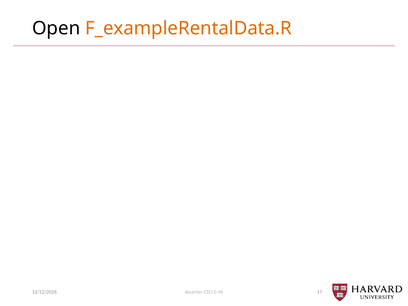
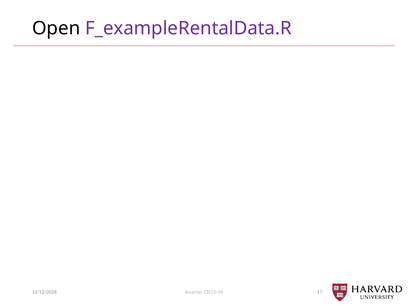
F_exampleRentalData.R colour: orange -> purple (188, 28)
